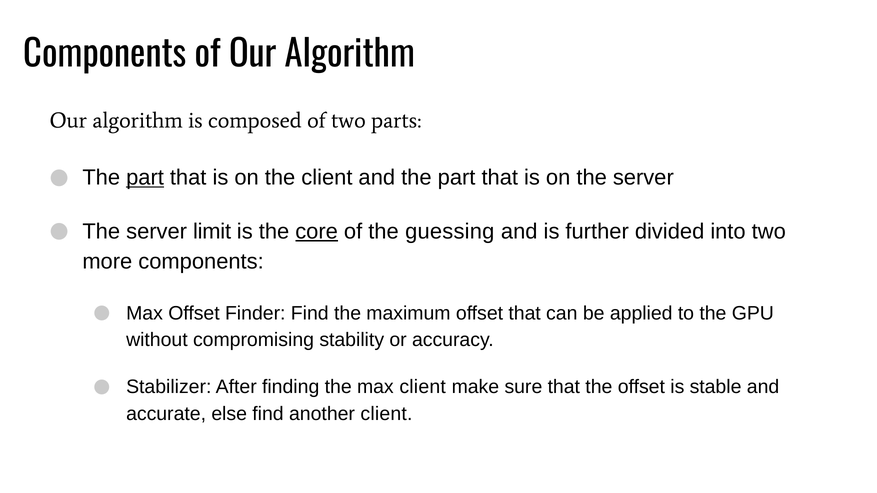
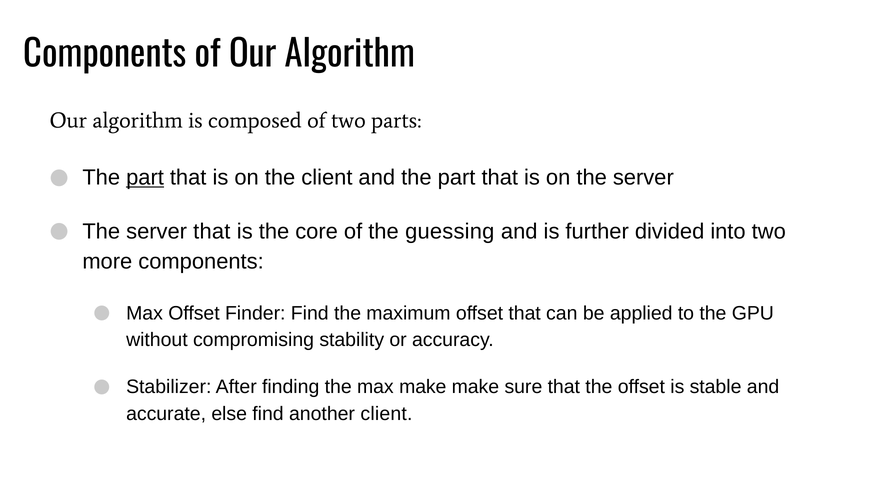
server limit: limit -> that (212, 231)
core underline: present -> none (317, 231)
max client: client -> make (423, 387)
